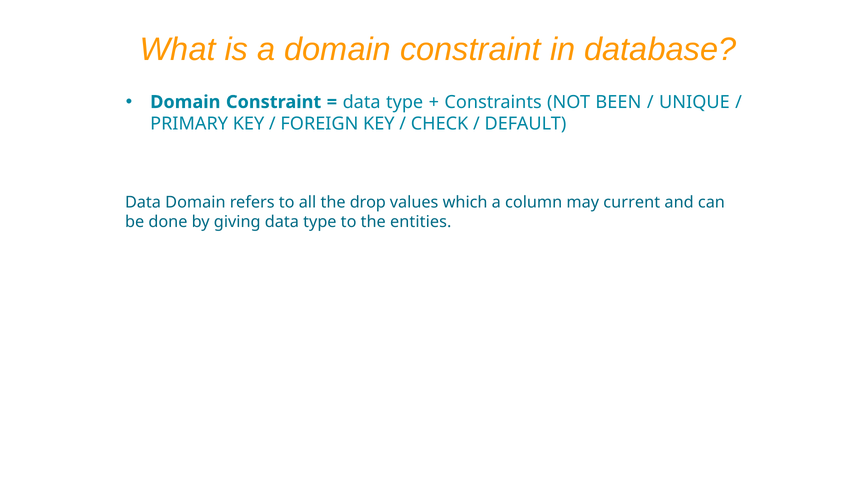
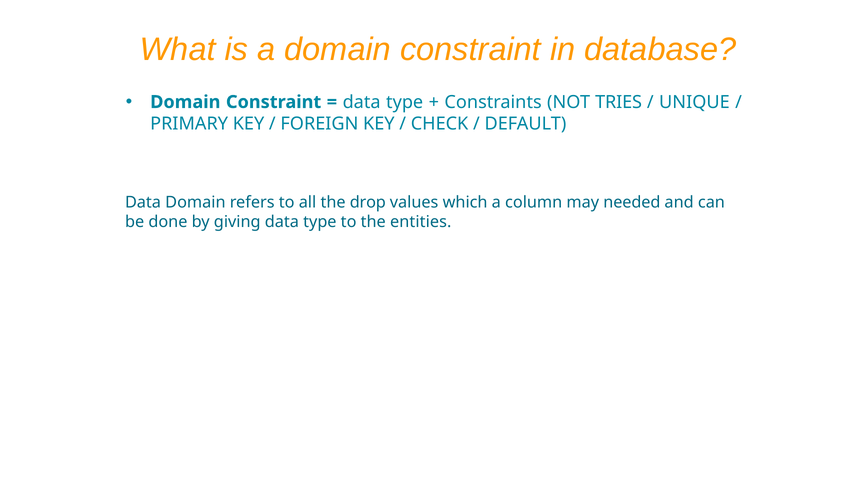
BEEN: BEEN -> TRIES (619, 102)
current: current -> needed (632, 202)
